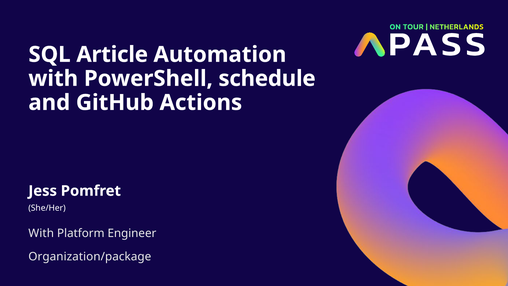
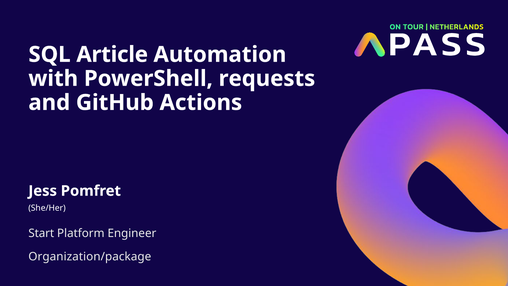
schedule: schedule -> requests (267, 78)
With: With -> Start (41, 233)
